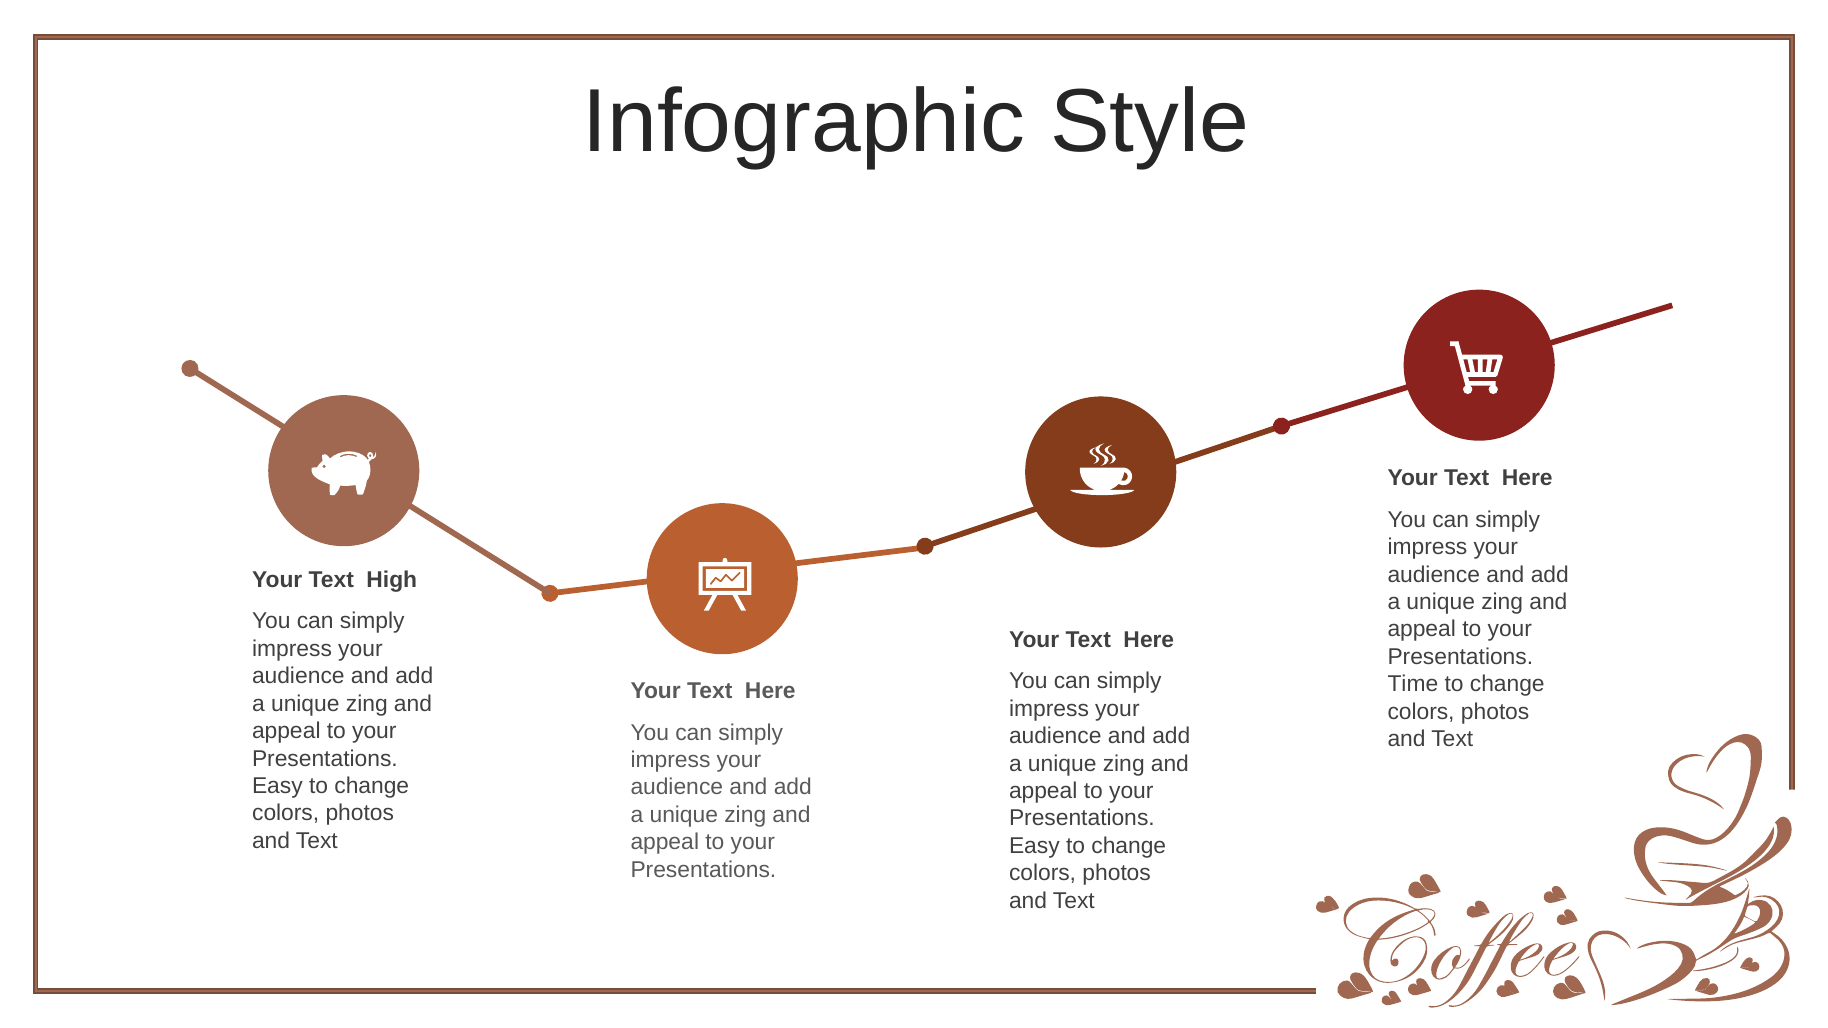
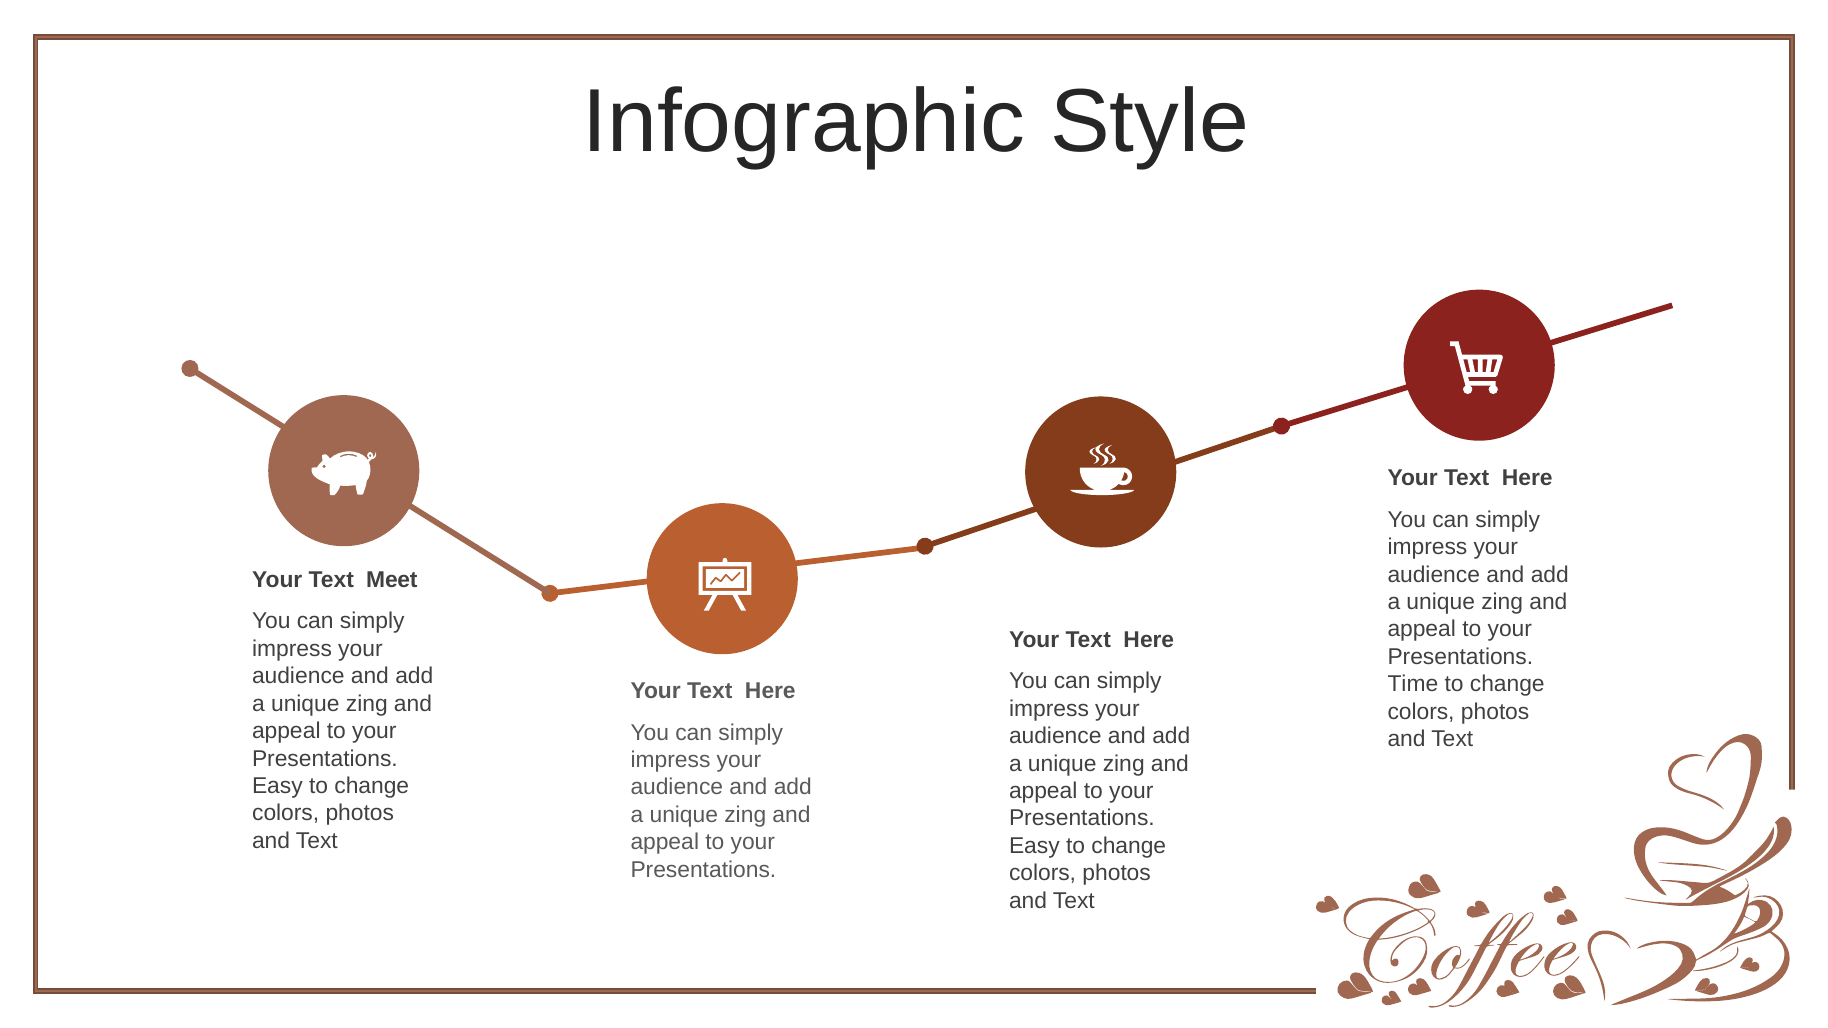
High: High -> Meet (392, 580)
